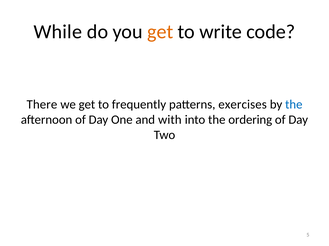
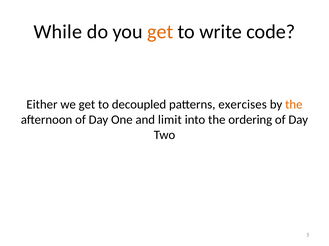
There: There -> Either (42, 105)
frequently: frequently -> decoupled (139, 105)
the colour: blue -> orange (294, 105)
with: with -> limit (170, 120)
